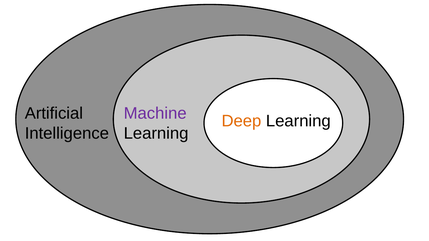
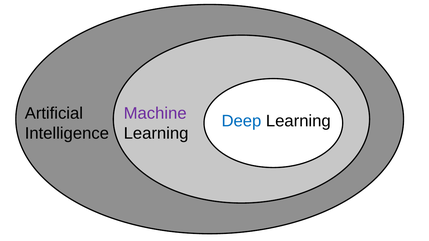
Deep colour: orange -> blue (241, 121)
